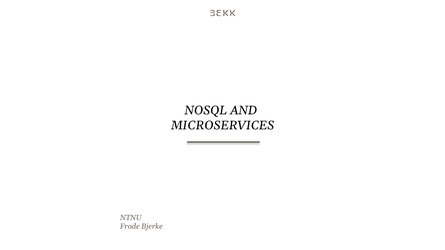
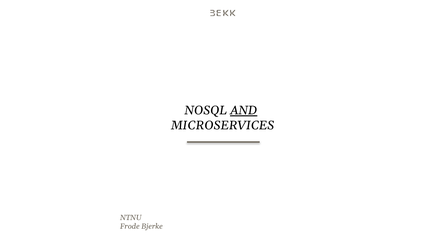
AND underline: none -> present (244, 111)
